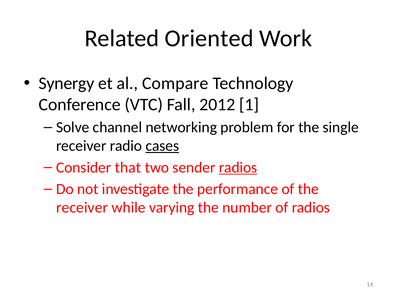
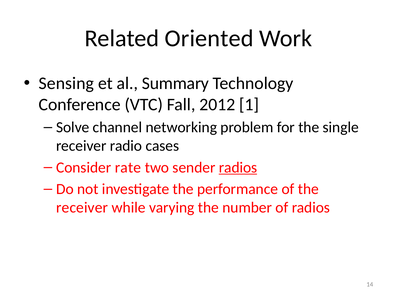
Synergy: Synergy -> Sensing (66, 83)
Compare: Compare -> Summary (175, 83)
cases underline: present -> none (162, 146)
that: that -> rate (128, 167)
